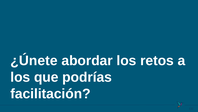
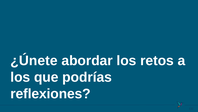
facilitación: facilitación -> reflexiones (50, 93)
